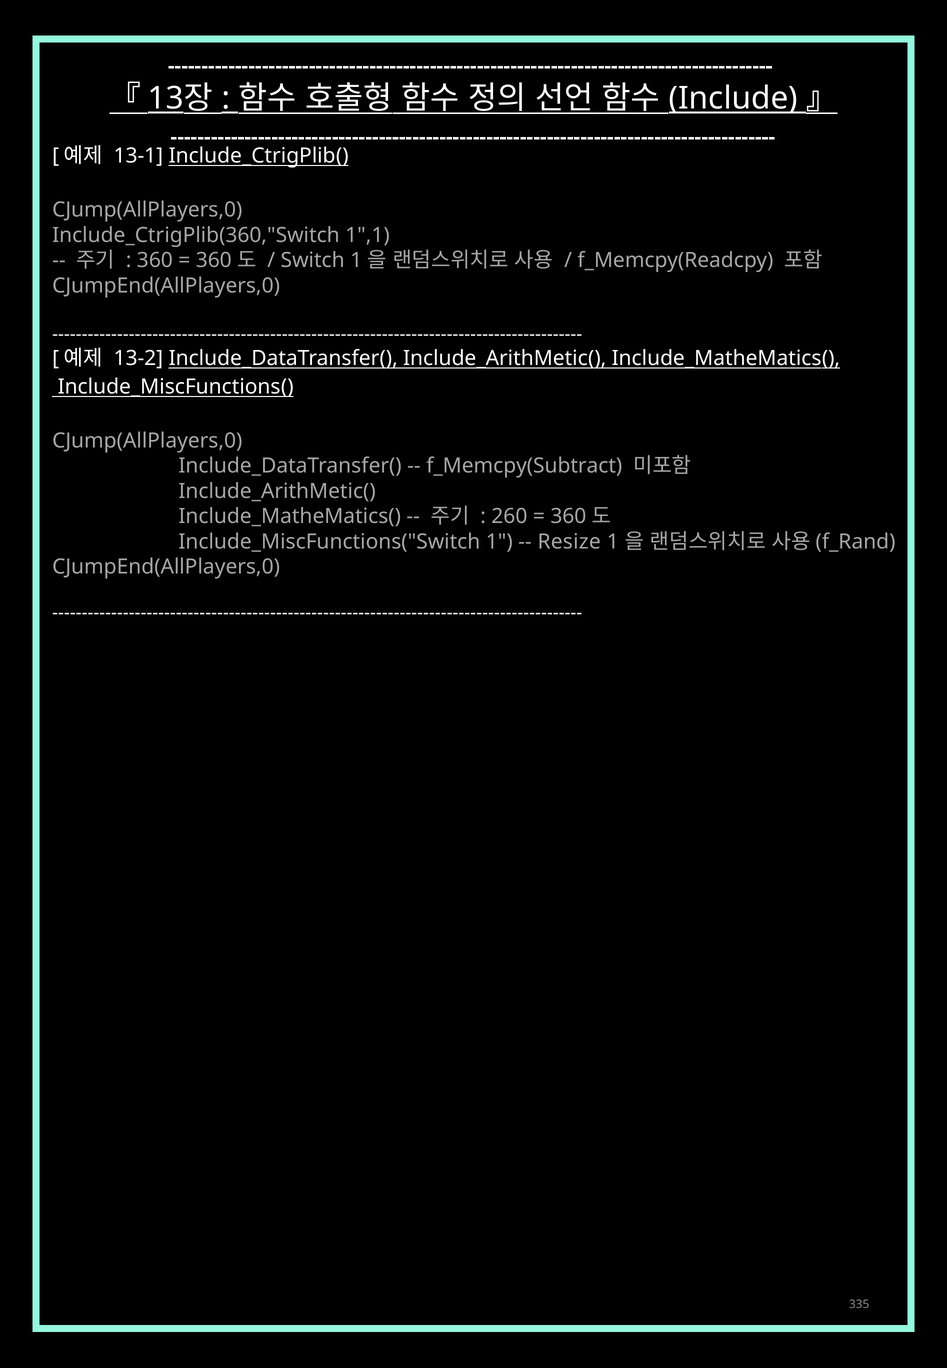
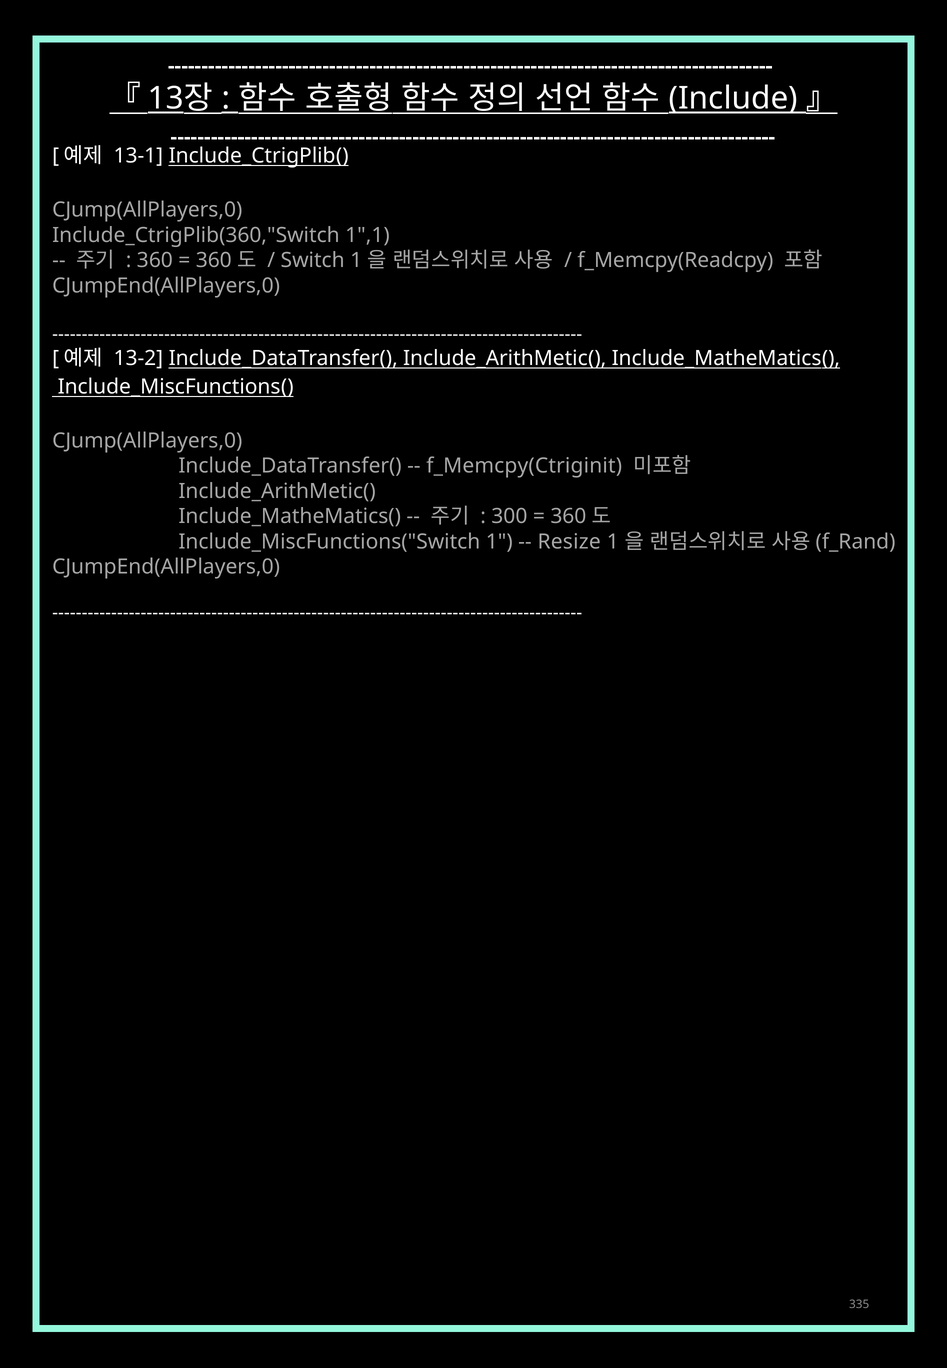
f_Memcpy(Subtract: f_Memcpy(Subtract -> f_Memcpy(Ctriginit (524, 466)
260: 260 -> 300 (509, 516)
